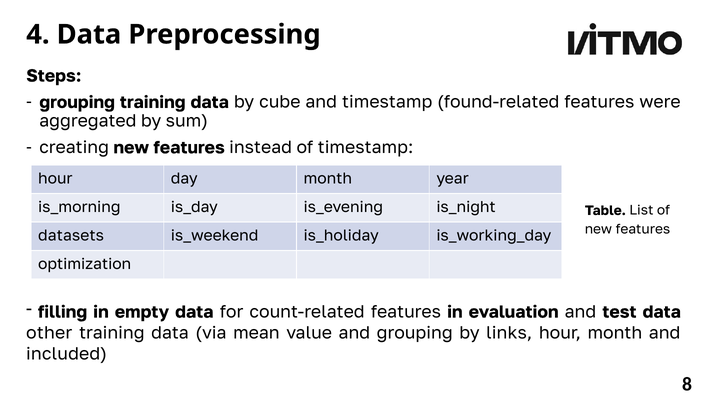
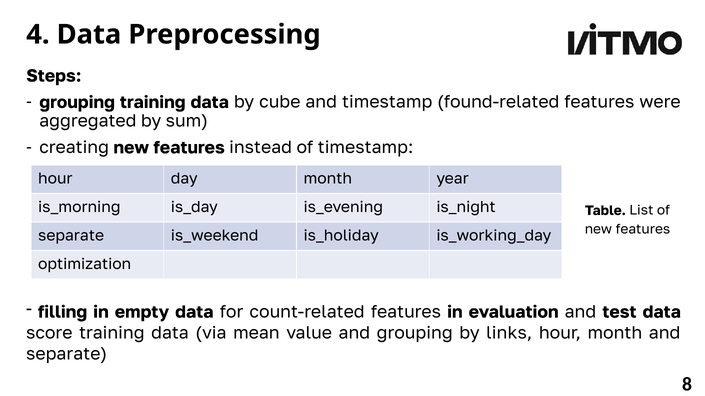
datasets: datasets -> separate (71, 236)
other: other -> score (49, 333)
included: included -> separate (67, 355)
